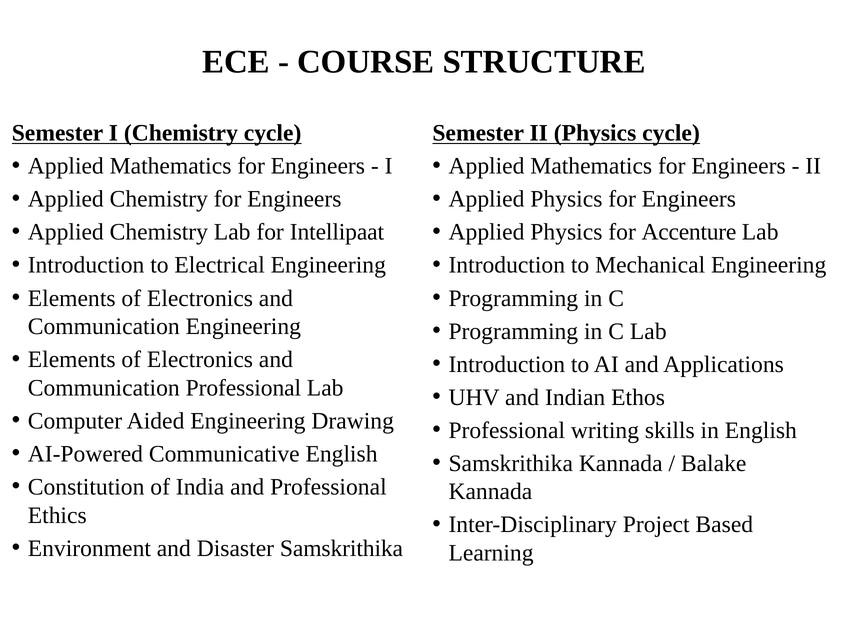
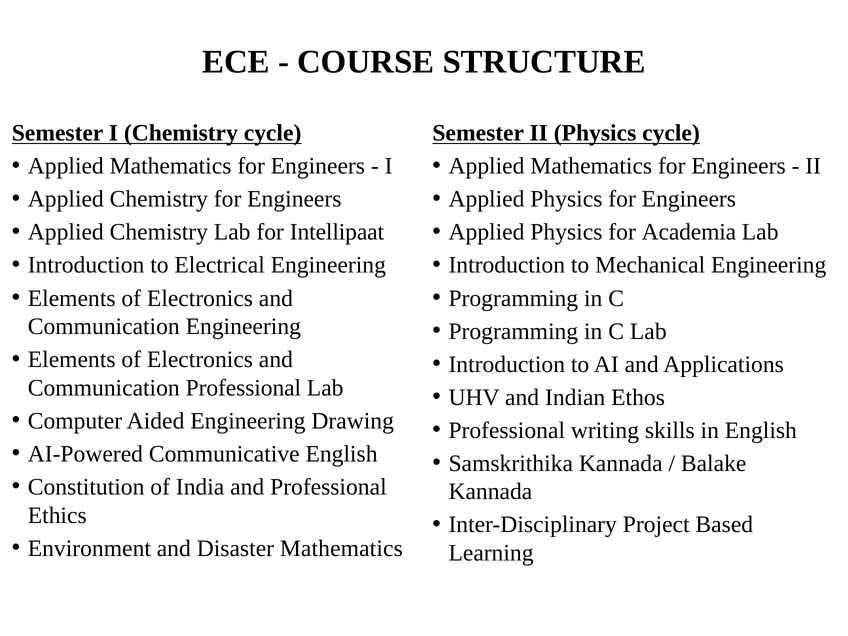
Accenture: Accenture -> Academia (689, 232)
Disaster Samskrithika: Samskrithika -> Mathematics (341, 548)
